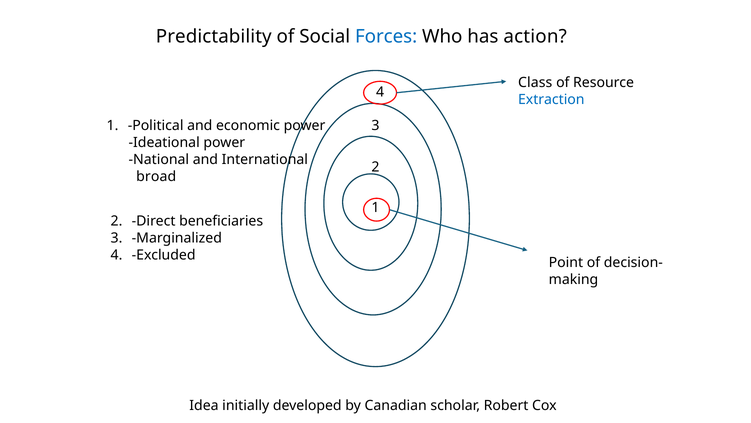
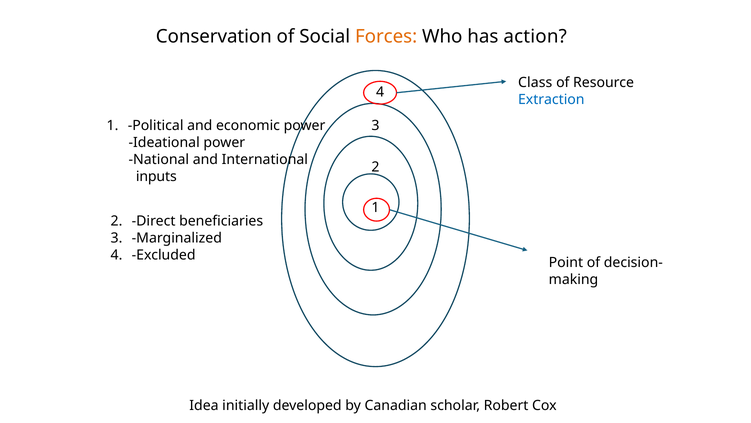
Predictability: Predictability -> Conservation (214, 37)
Forces colour: blue -> orange (386, 37)
broad: broad -> inputs (156, 176)
